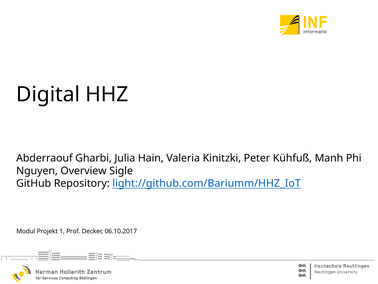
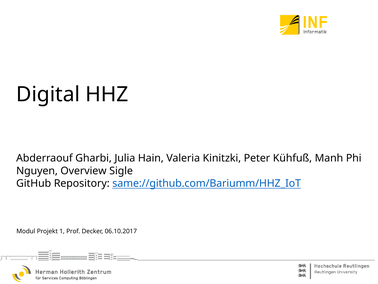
light://github.com/Bariumm/HHZ_IoT: light://github.com/Bariumm/HHZ_IoT -> same://github.com/Bariumm/HHZ_IoT (207, 183)
